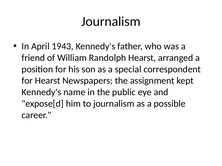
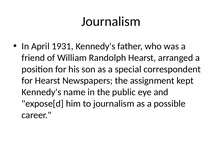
1943: 1943 -> 1931 (63, 46)
